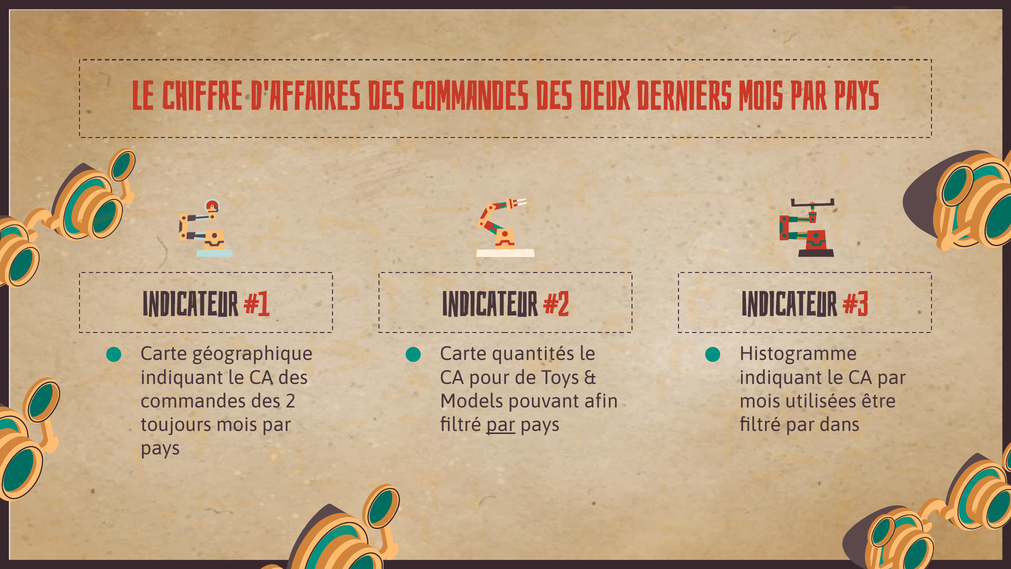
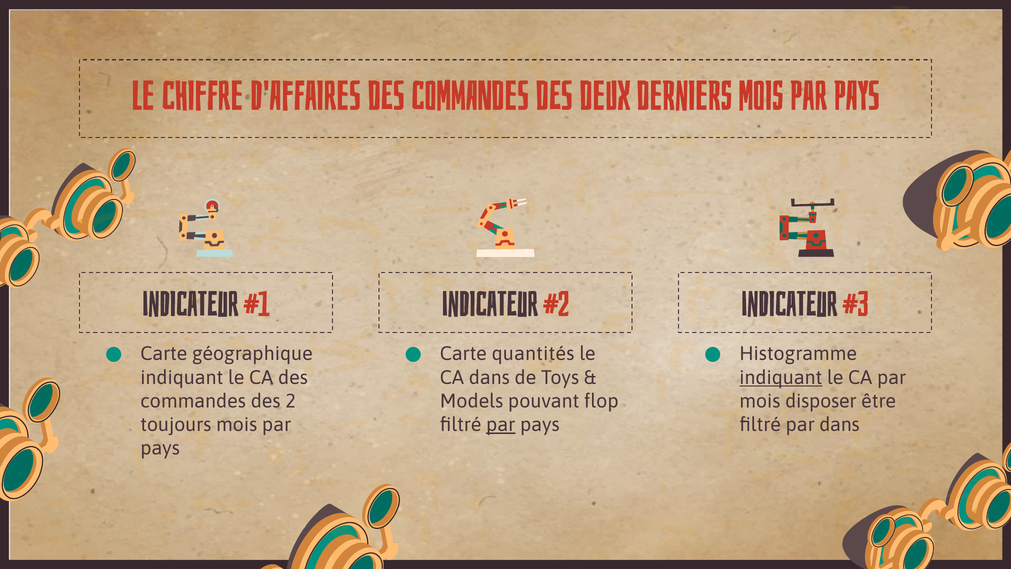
CA pour: pour -> dans (489, 377)
indiquant underline: none -> present (781, 377)
afin: afin -> flop (601, 401)
utilisées: utilisées -> disposer (821, 401)
